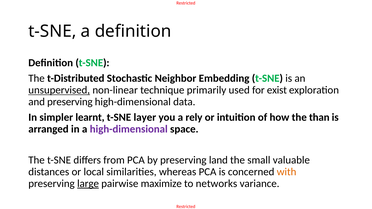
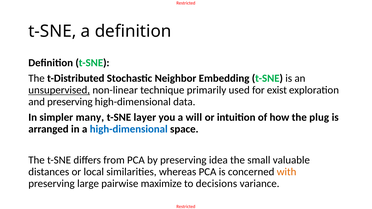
learnt: learnt -> many (90, 117)
rely: rely -> will (194, 117)
than: than -> plug (319, 117)
high-dimensional colour: purple -> blue (129, 129)
land: land -> idea (218, 160)
large underline: present -> none (88, 184)
networks: networks -> decisions (216, 184)
